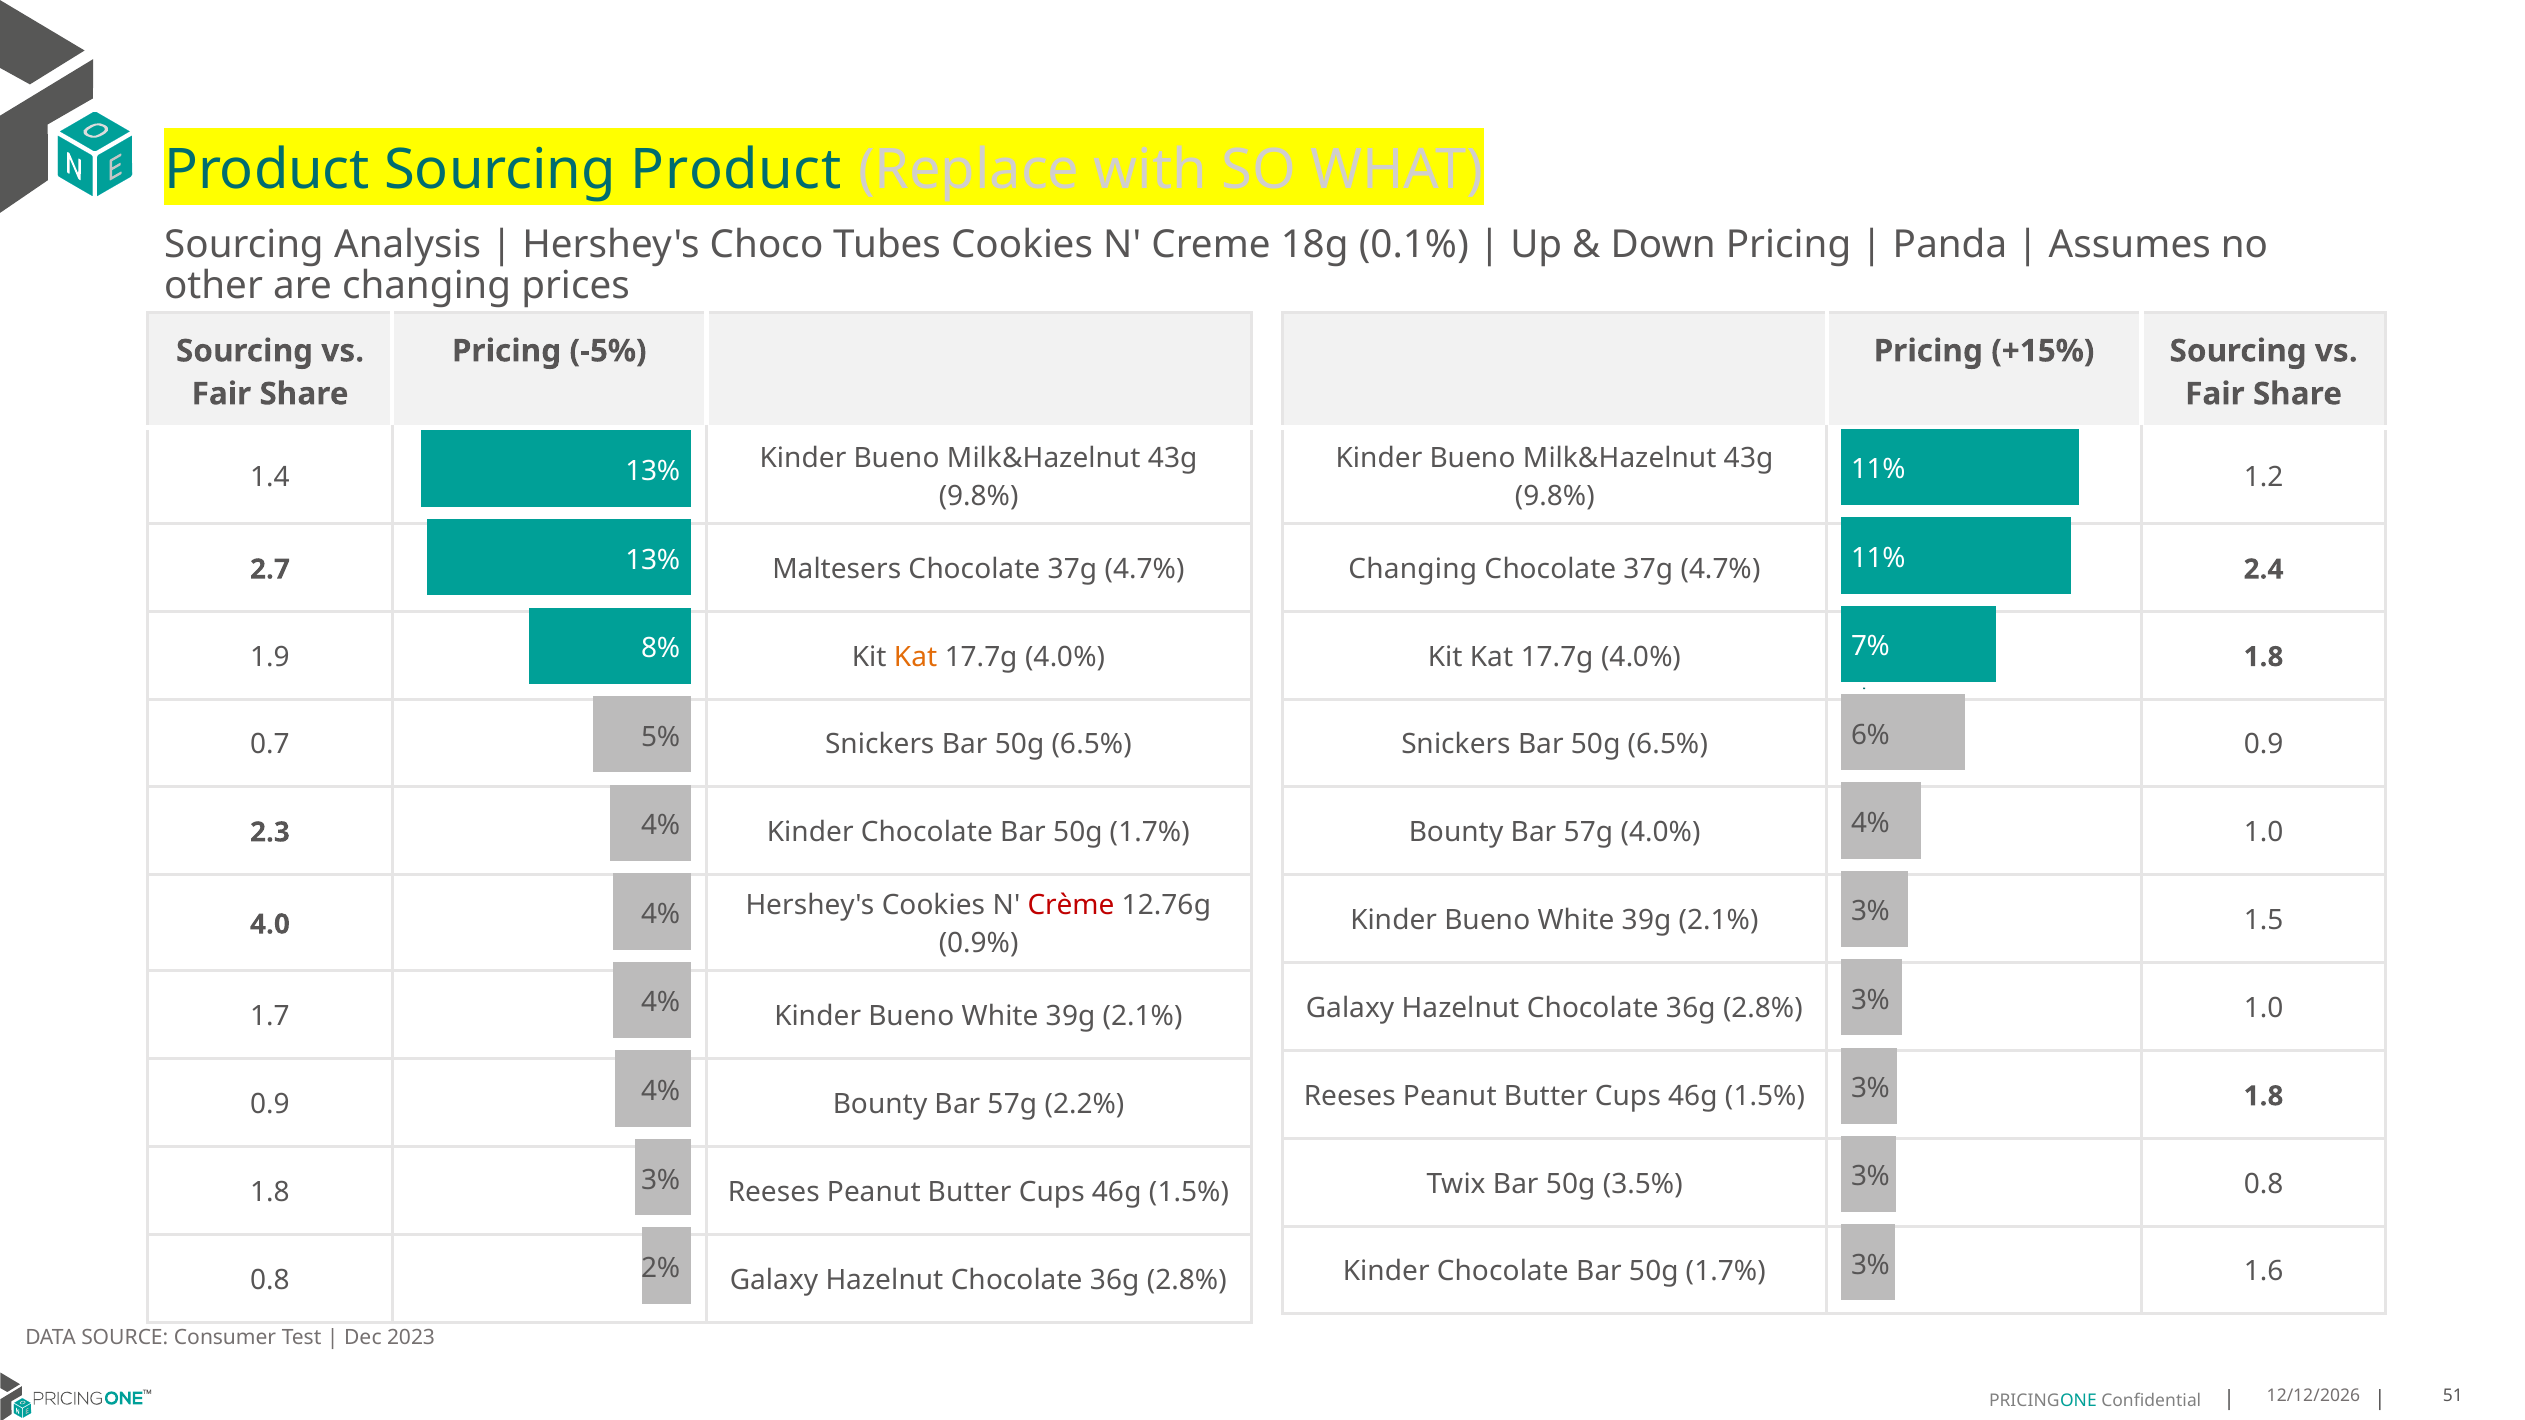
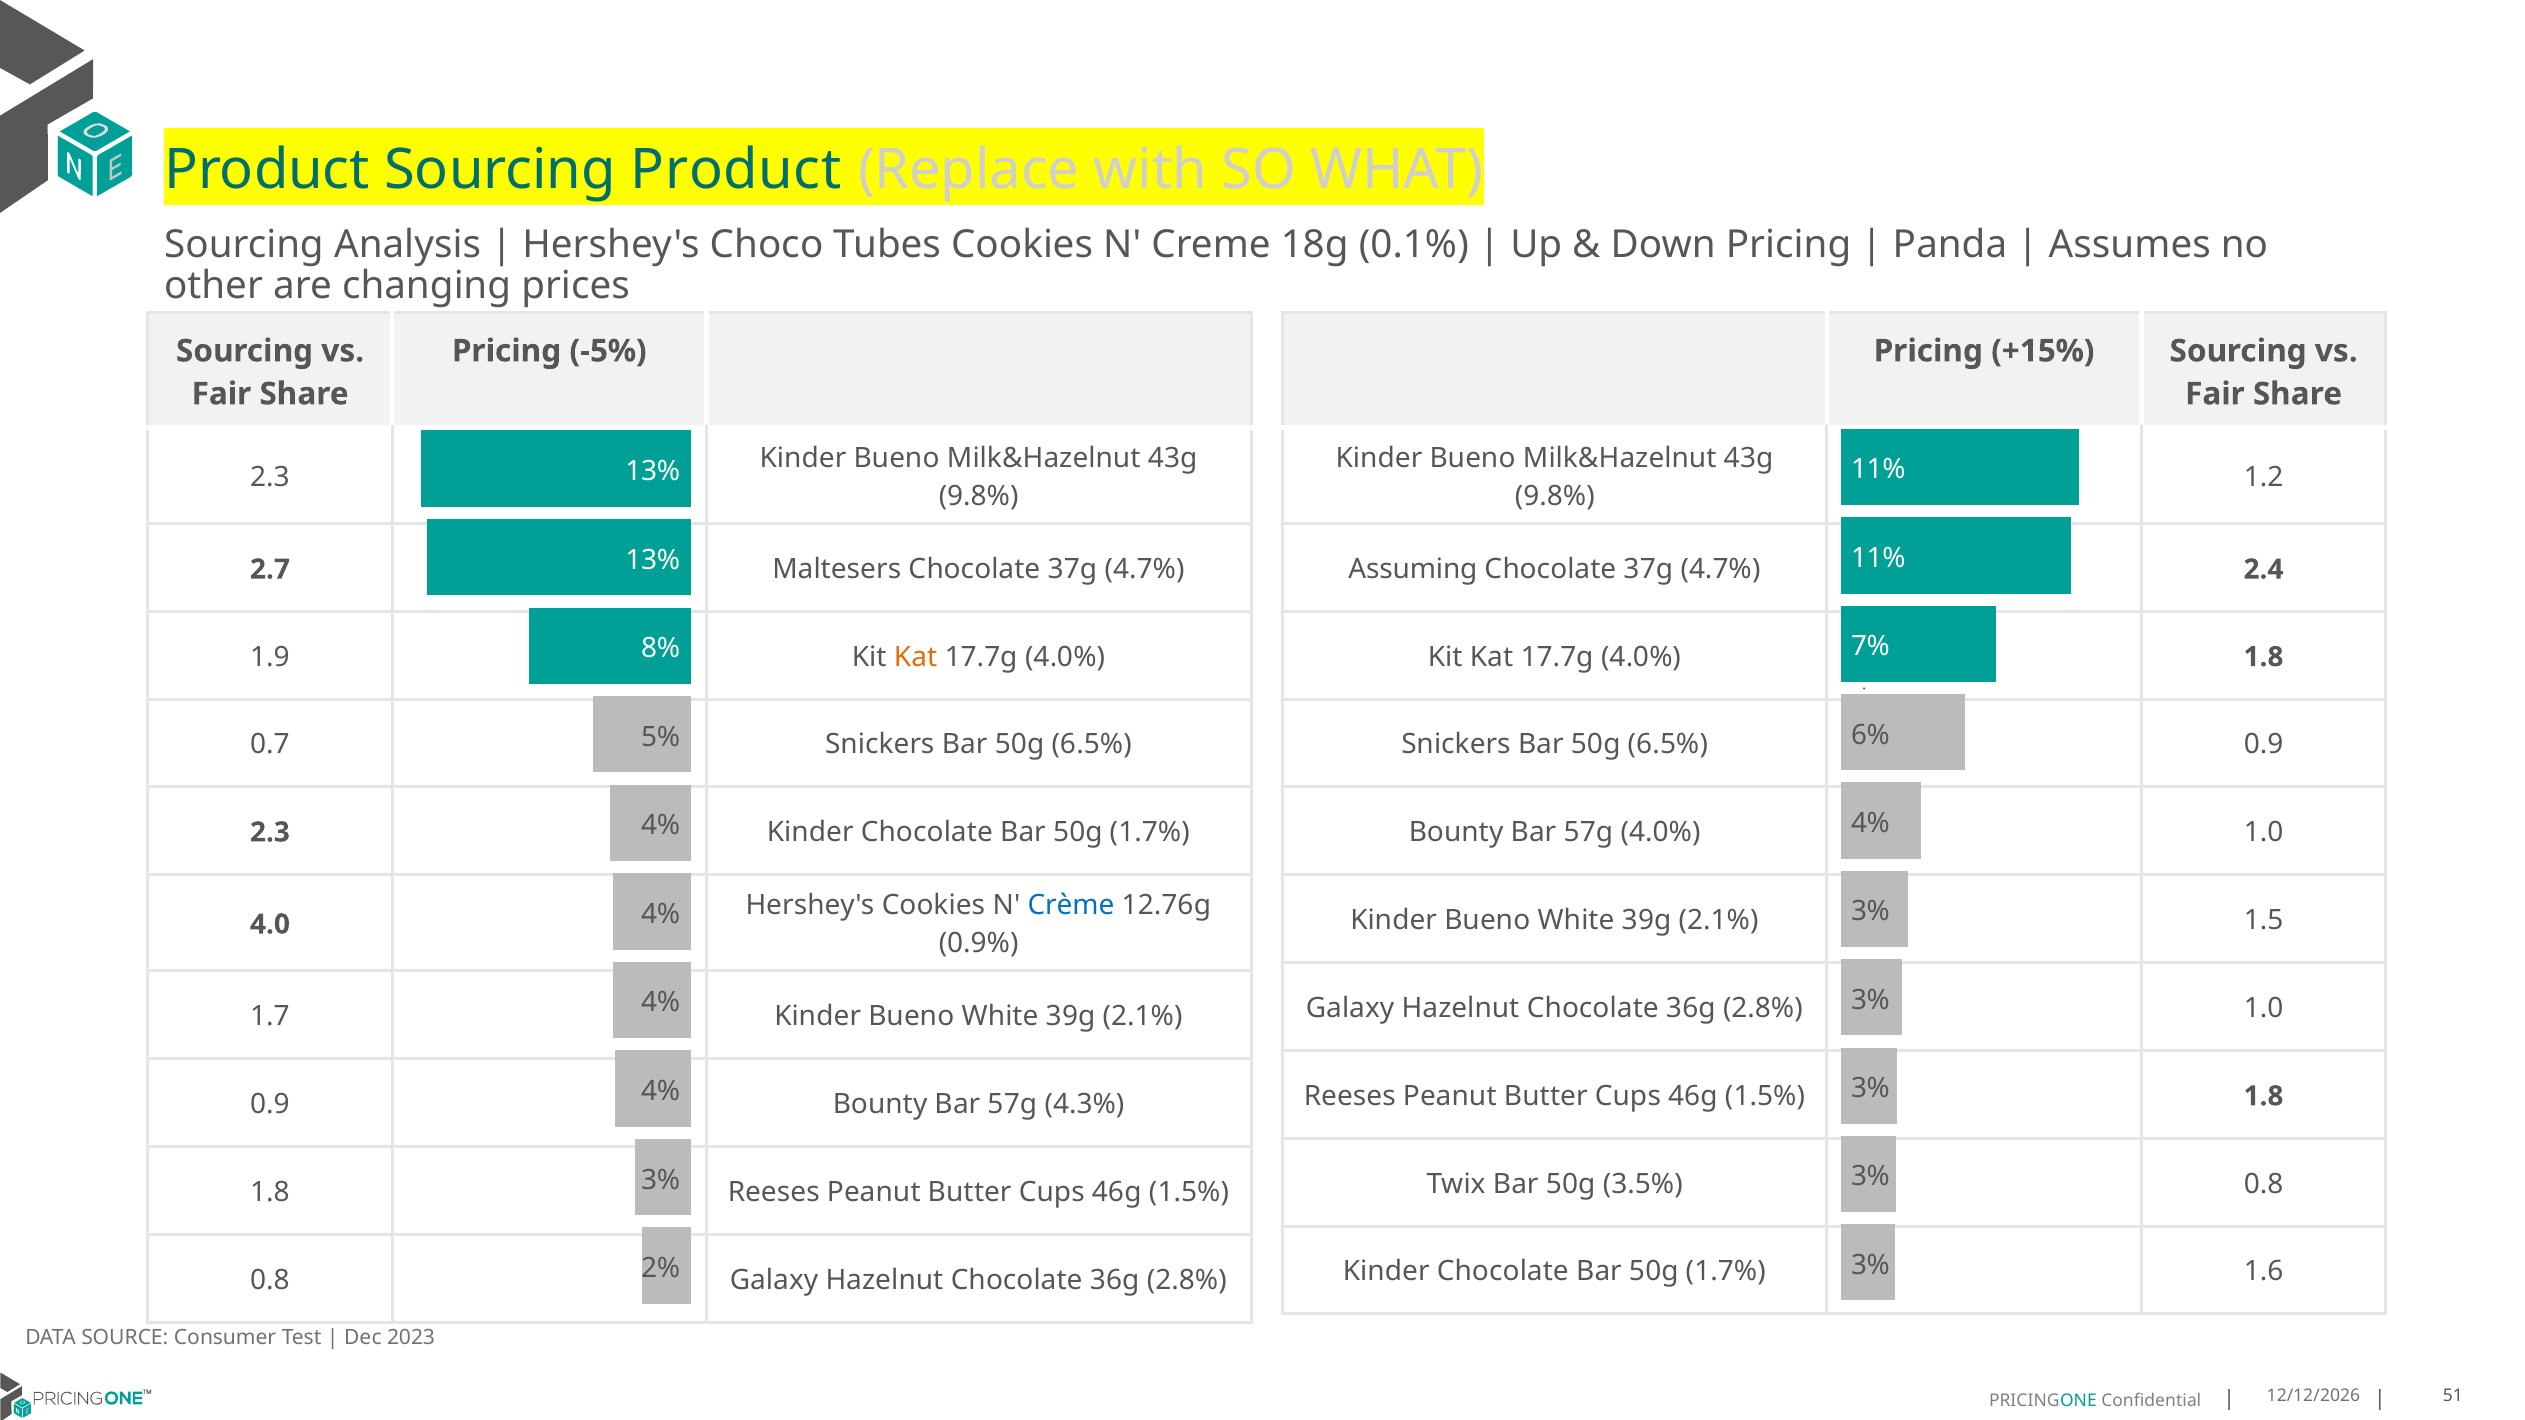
1.4: 1.4 -> 2.3 (270, 477)
Changing: Changing -> Assuming (1413, 569)
Crème colour: red -> blue (1071, 905)
2.2%: 2.2% -> 4.3% (1085, 1104)
